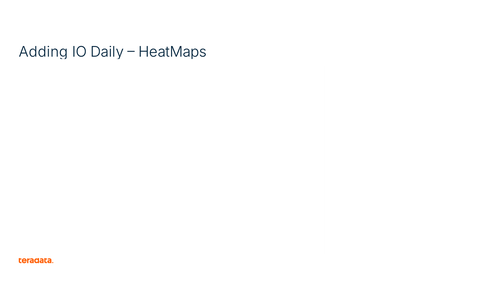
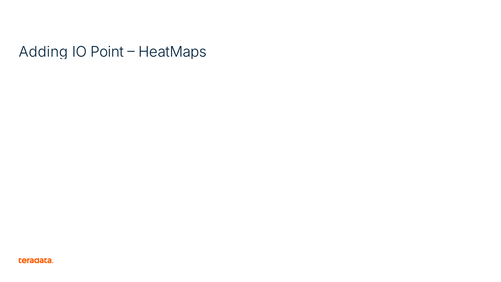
Daily: Daily -> Point (107, 52)
